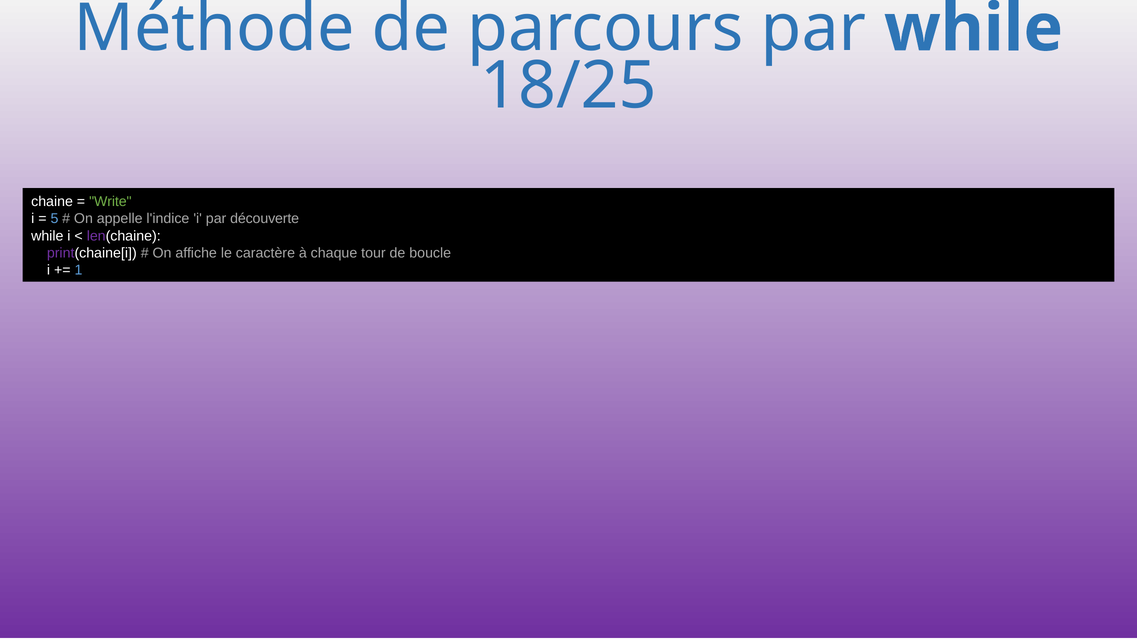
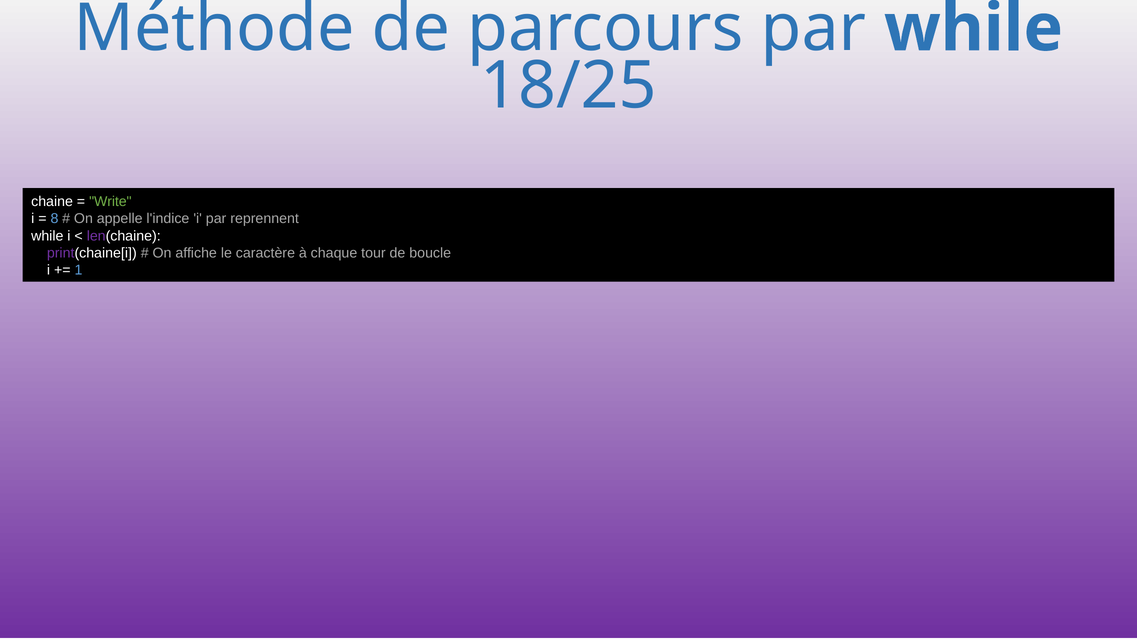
5: 5 -> 8 (54, 219)
découverte: découverte -> reprennent (265, 219)
